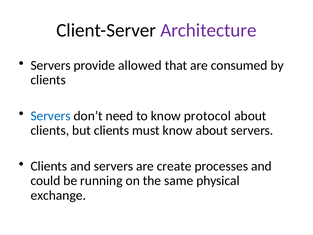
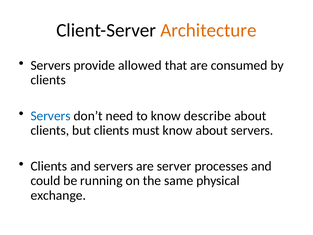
Architecture colour: purple -> orange (208, 30)
protocol: protocol -> describe (207, 116)
create: create -> server (174, 166)
